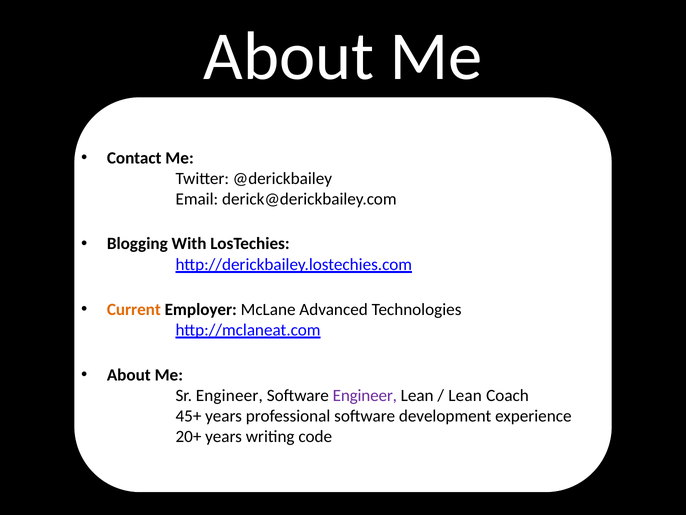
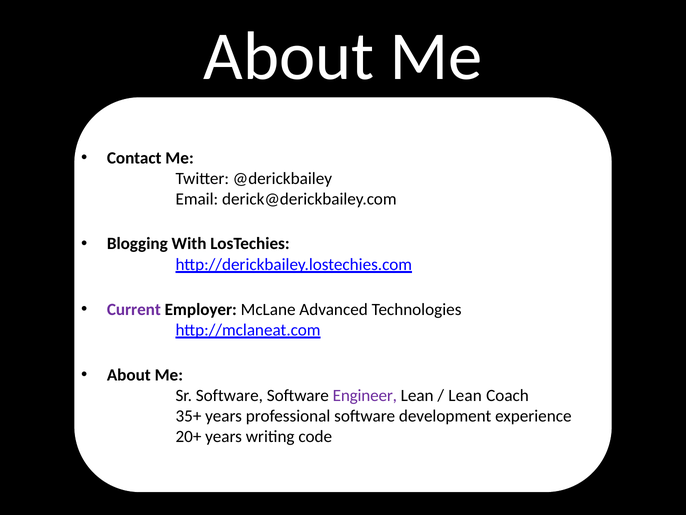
Current colour: orange -> purple (134, 309)
Sr Engineer: Engineer -> Software (229, 395)
45+: 45+ -> 35+ (188, 416)
